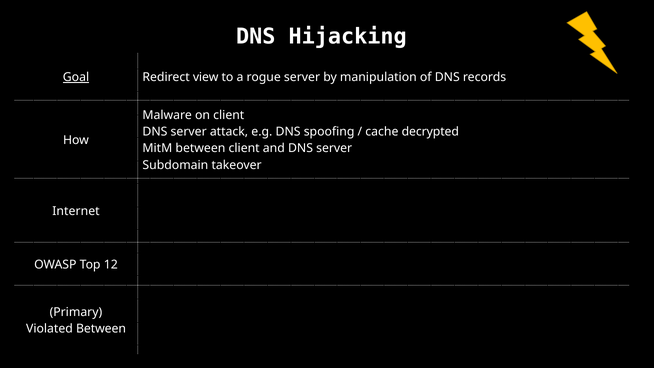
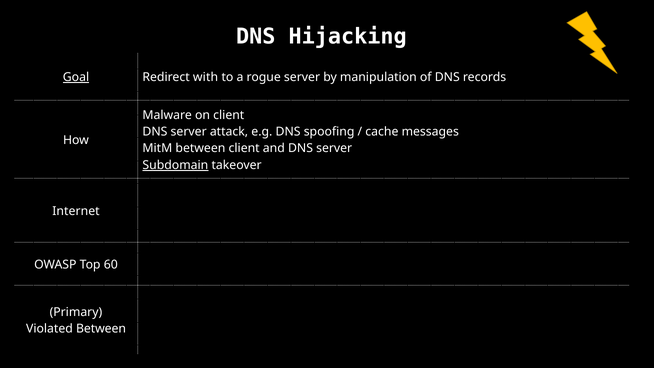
view: view -> with (206, 77)
decrypted: decrypted -> messages (430, 132)
Subdomain underline: none -> present (175, 165)
12: 12 -> 60 (111, 264)
